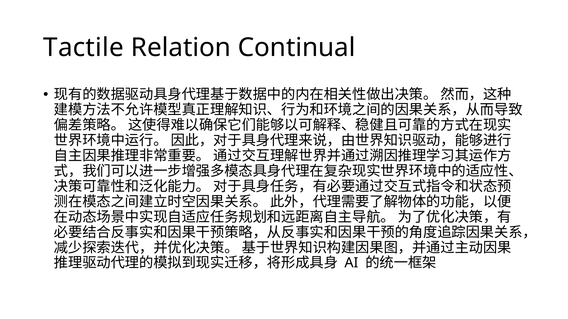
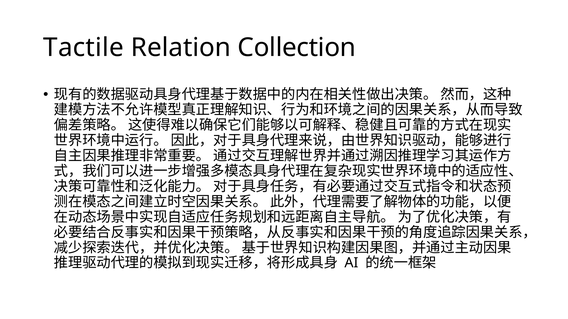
Continual: Continual -> Collection (297, 48)
